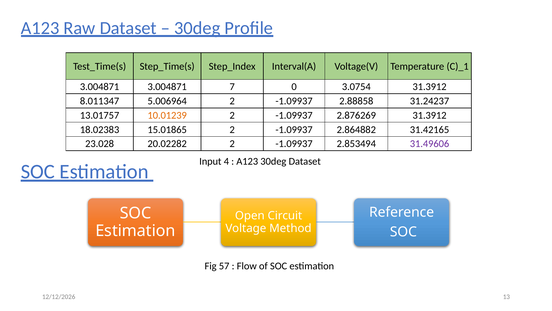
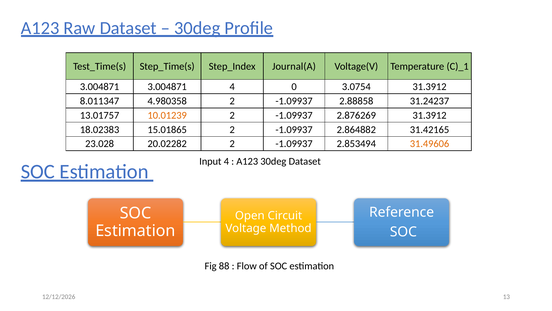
Interval(A: Interval(A -> Journal(A (294, 66)
3.004871 7: 7 -> 4 (232, 87)
5.006964: 5.006964 -> 4.980358 (167, 101)
31.49606 colour: purple -> orange (430, 144)
57: 57 -> 88 (224, 266)
